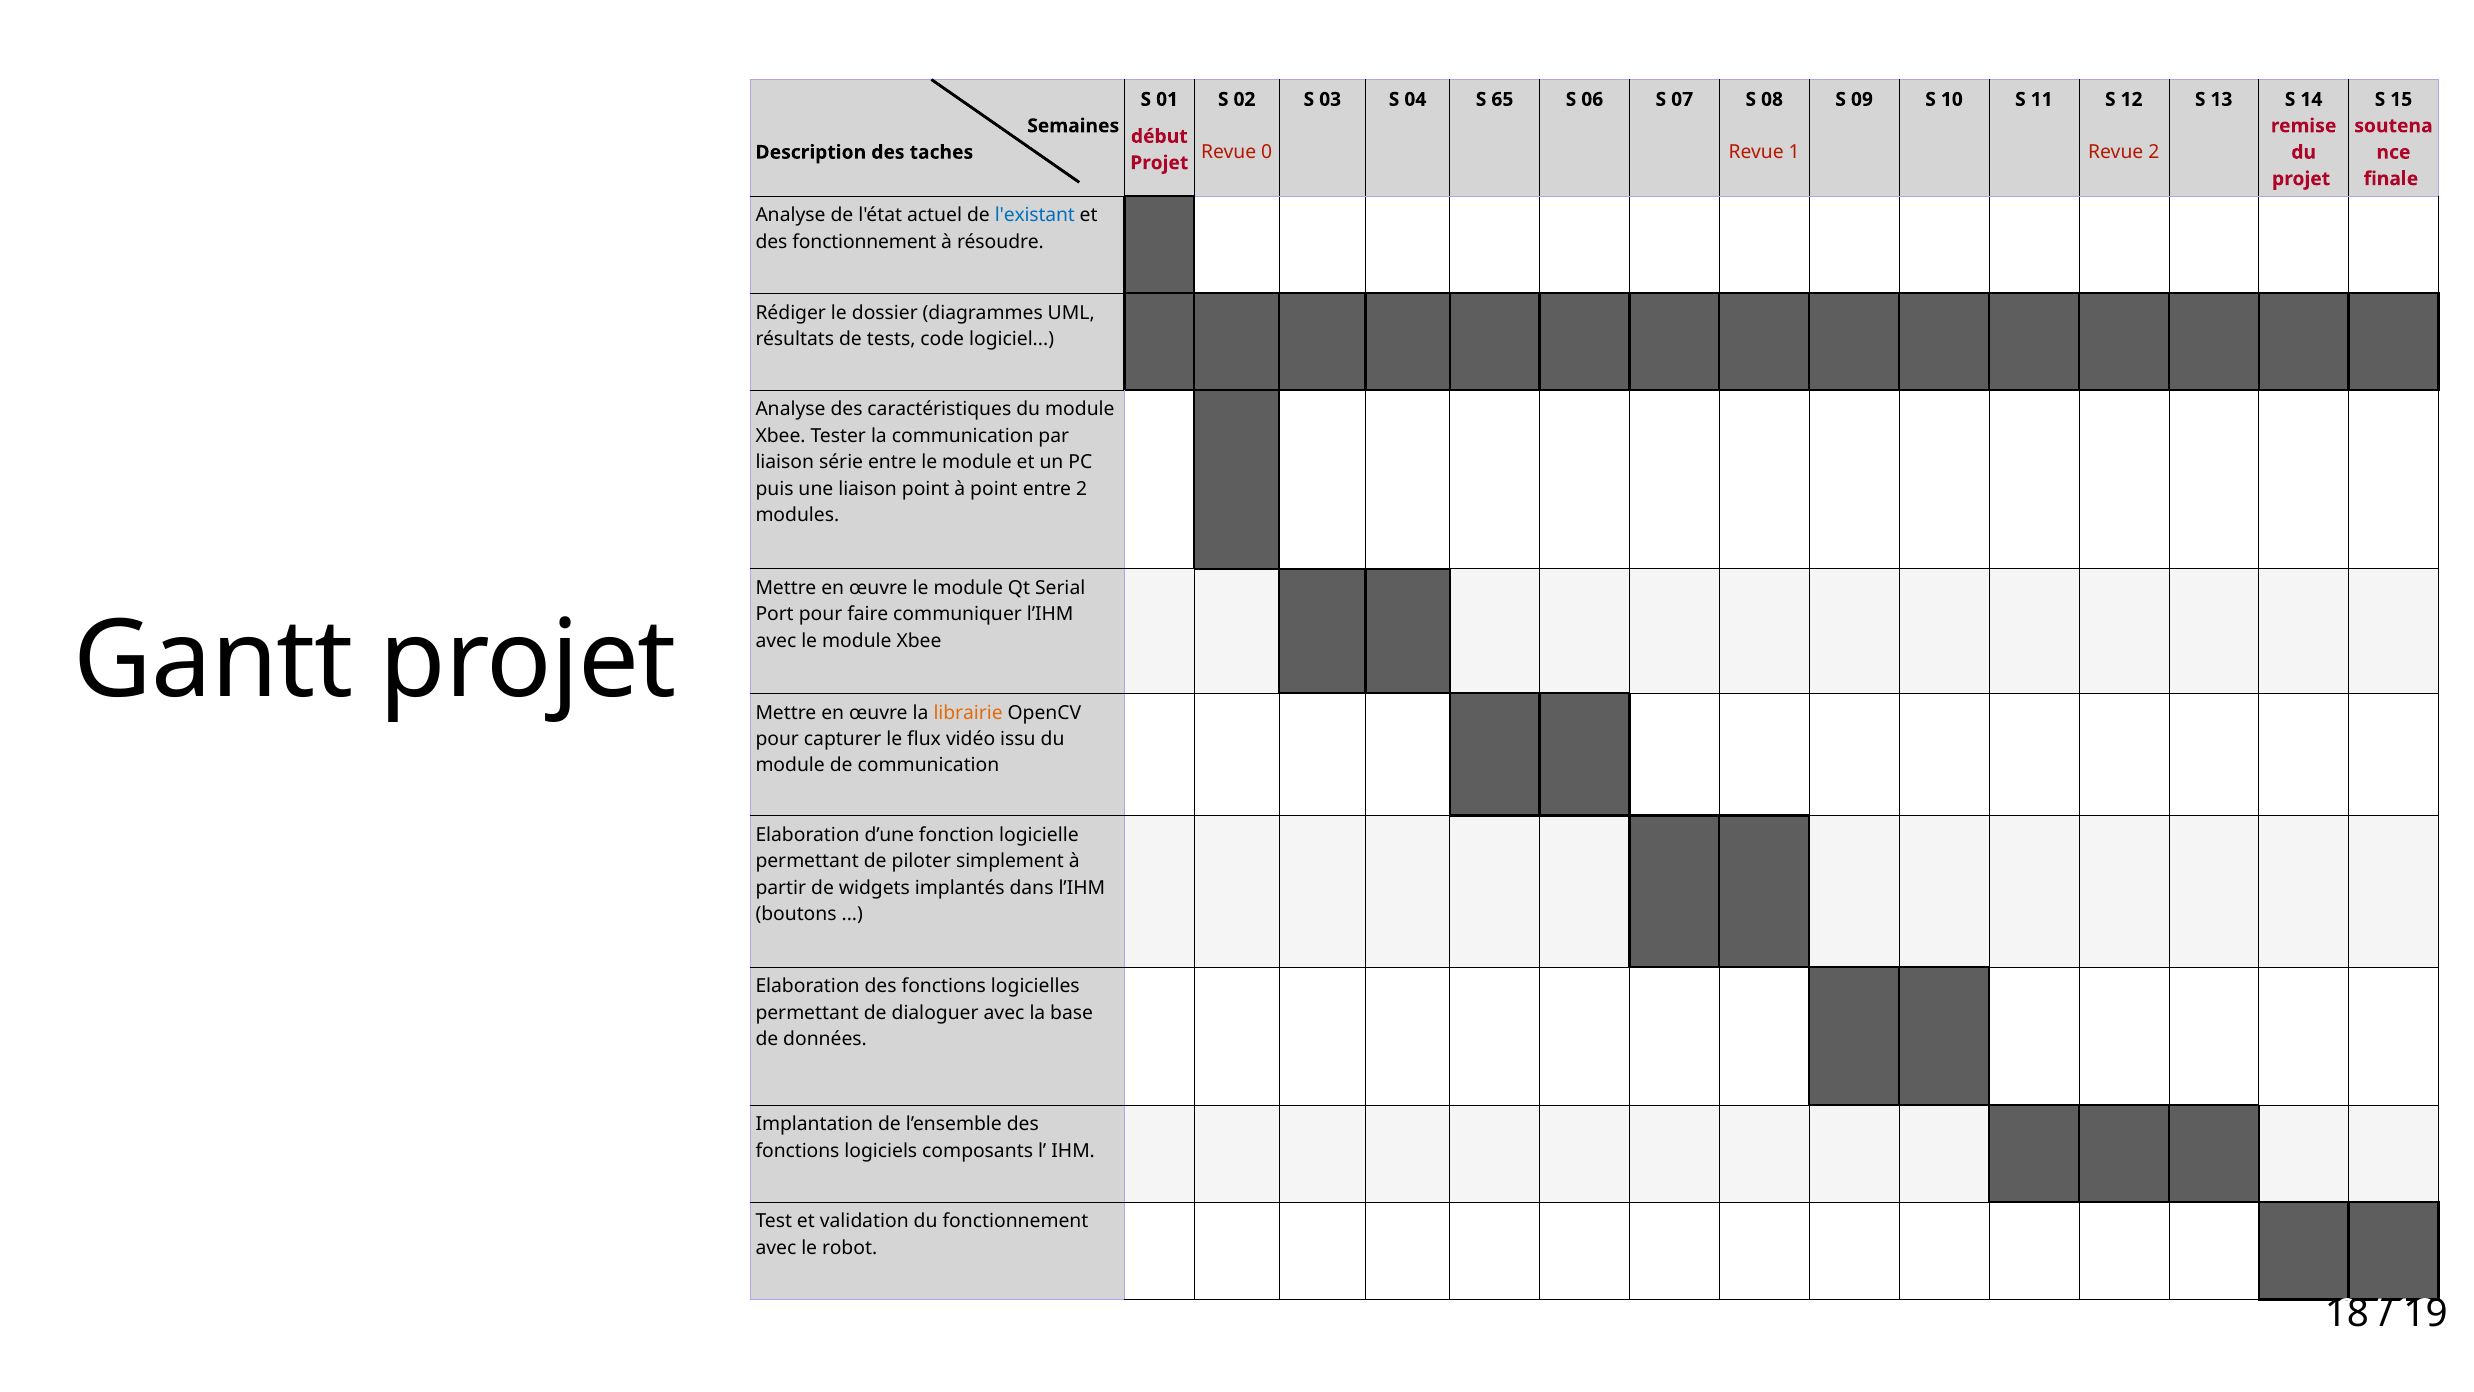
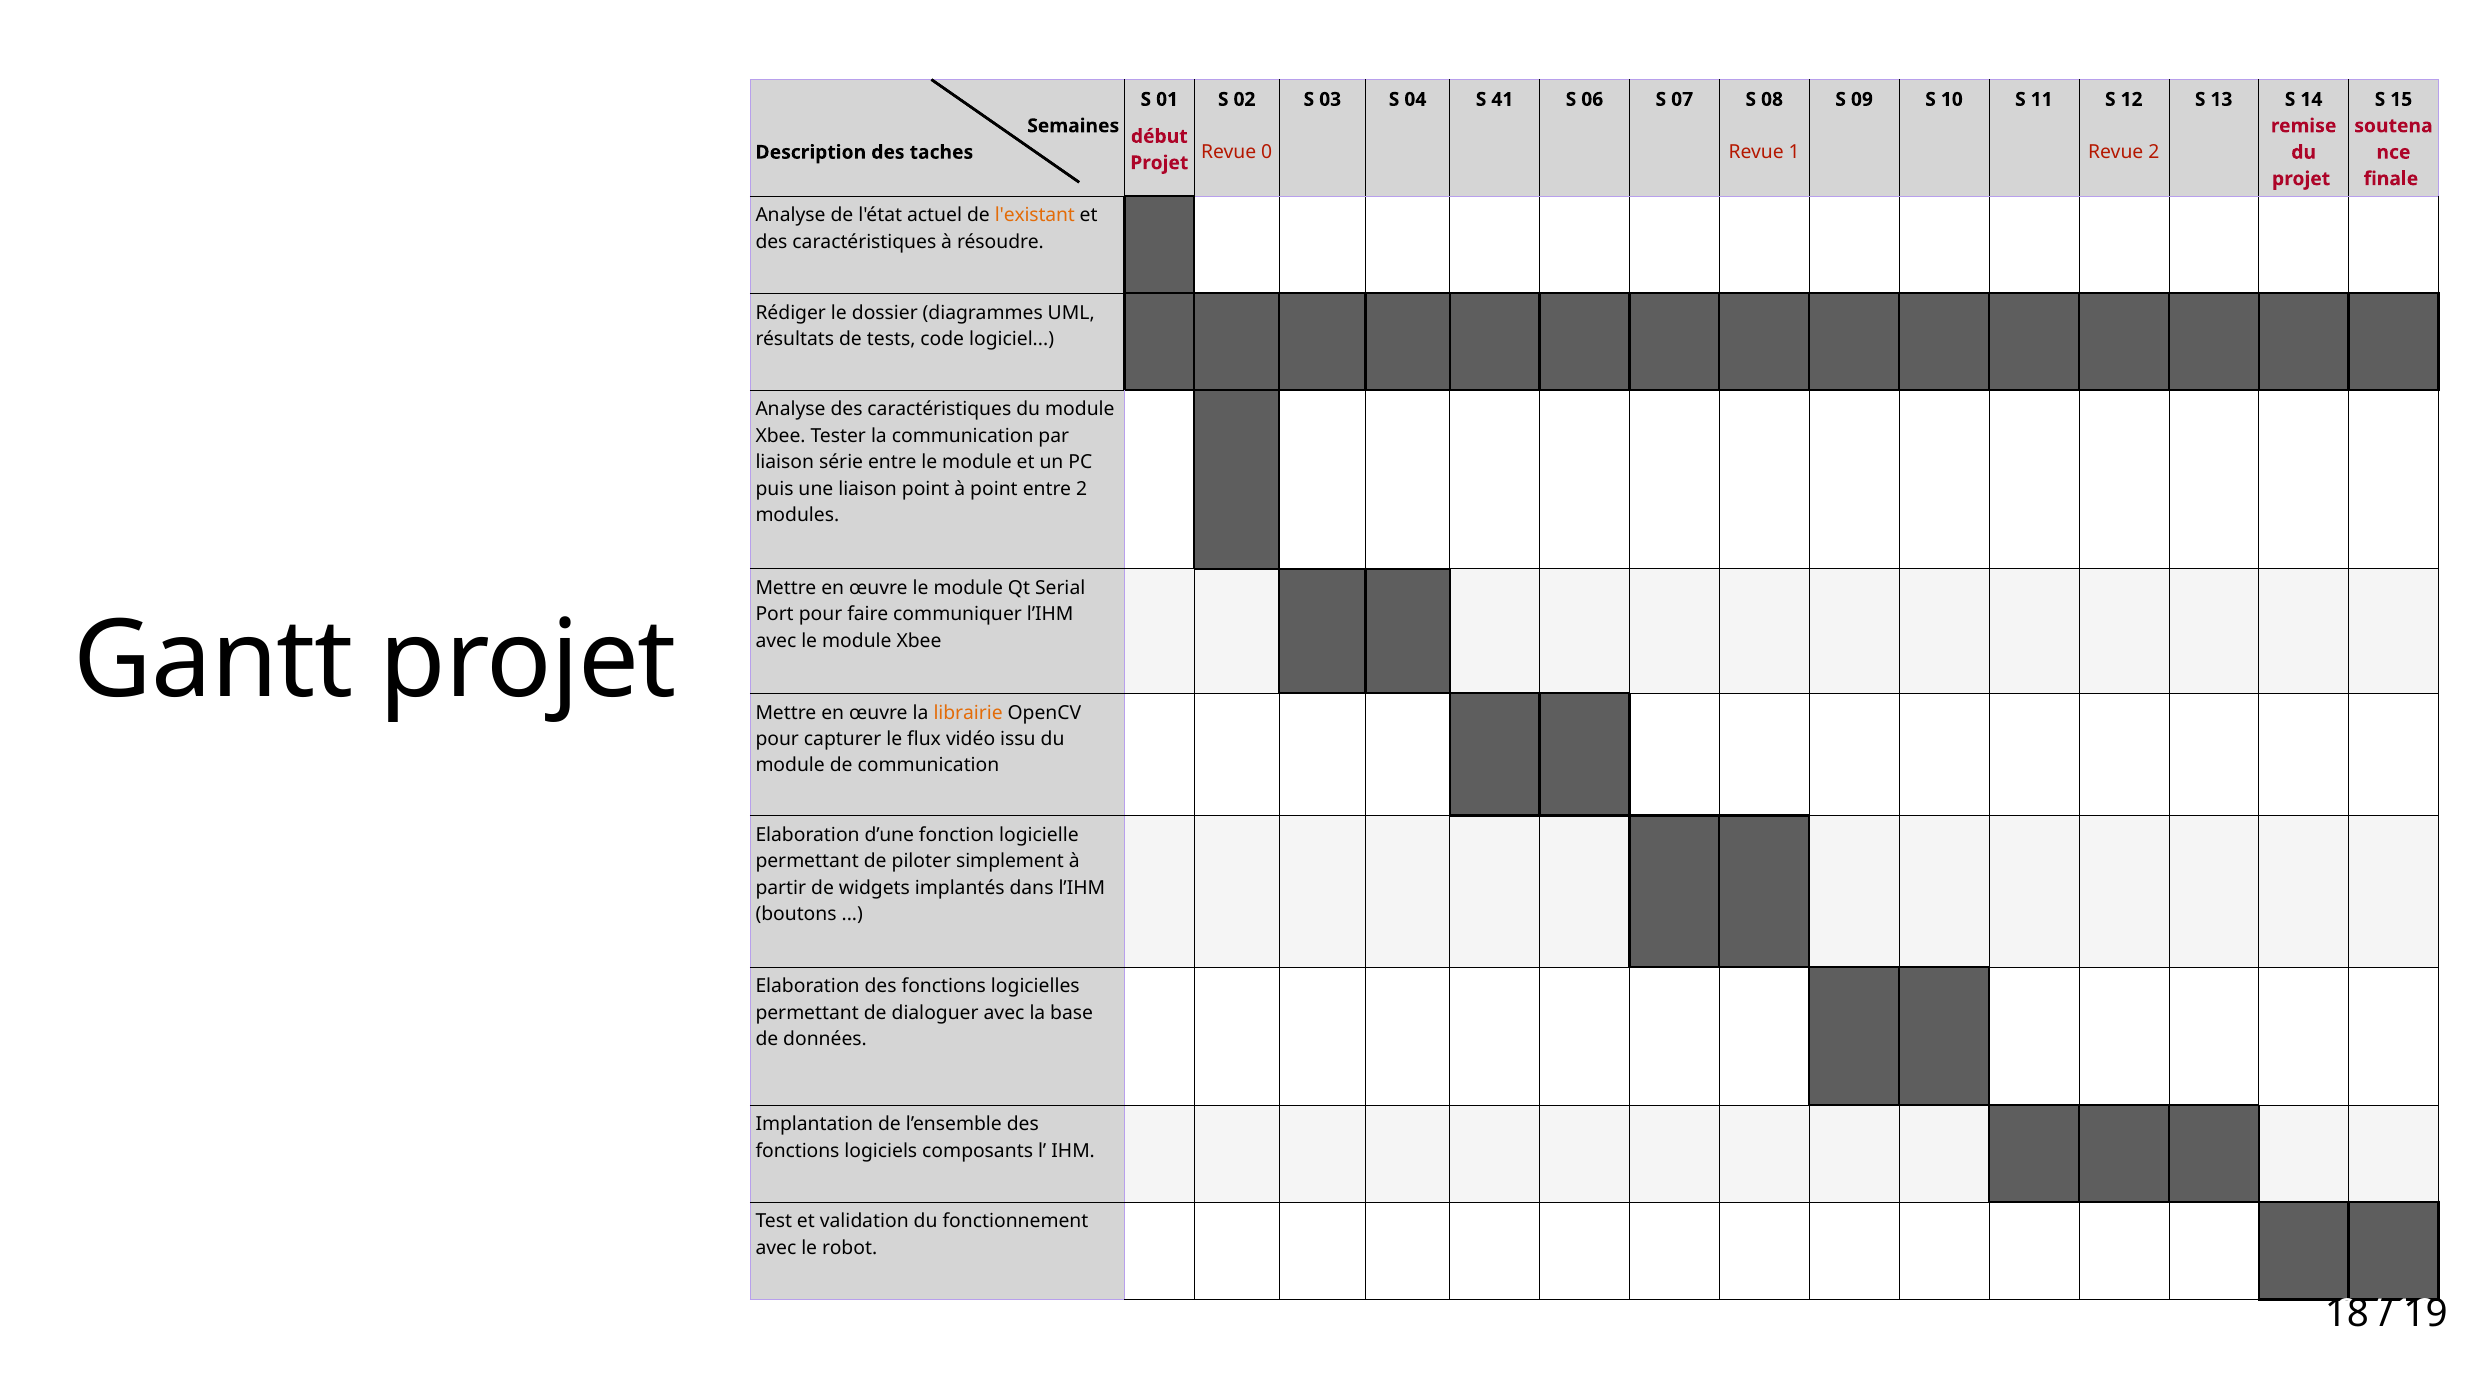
65: 65 -> 41 (1502, 99)
l'existant colour: blue -> orange (1035, 216)
fonctionnement: fonctionnement -> caractéristiques (864, 242)
